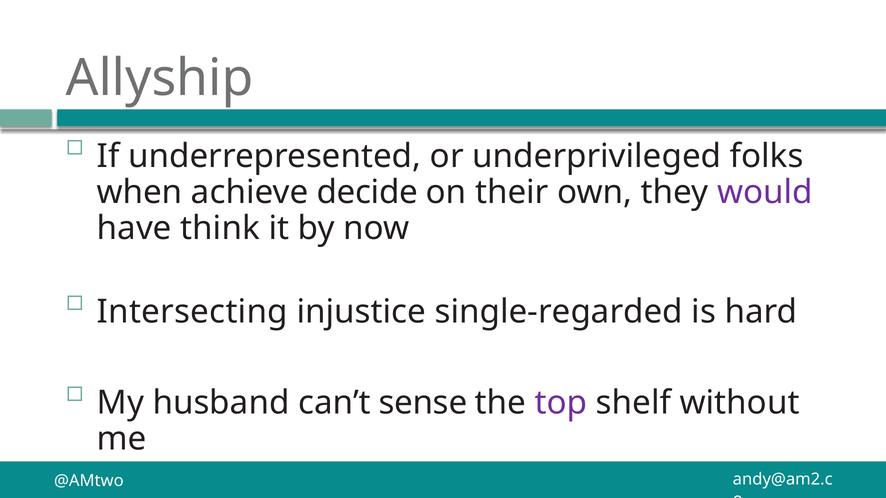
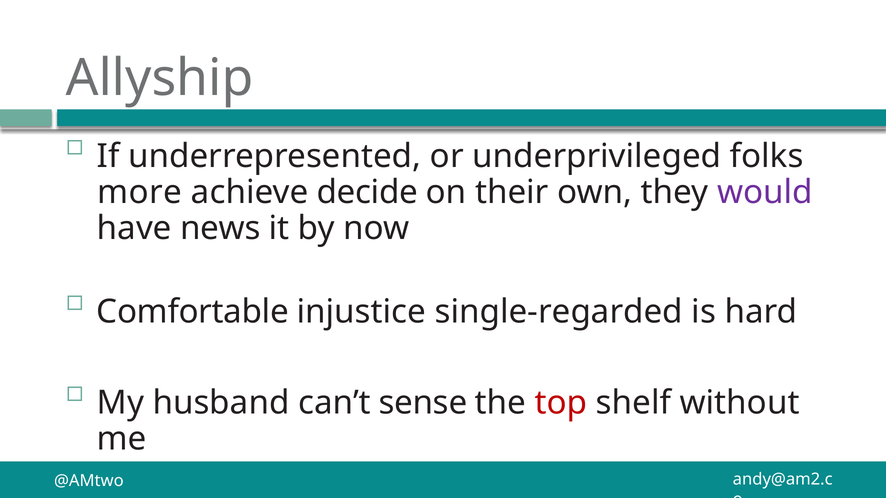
when: when -> more (139, 192)
think: think -> news (220, 228)
Intersecting: Intersecting -> Comfortable (193, 312)
top colour: purple -> red (561, 403)
